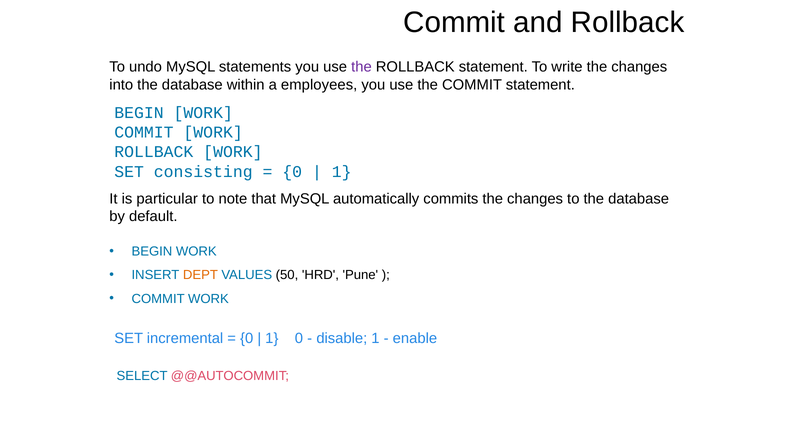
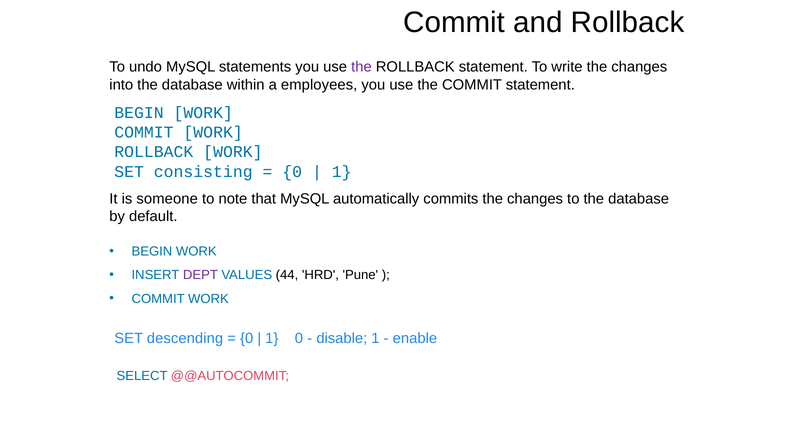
particular: particular -> someone (167, 199)
DEPT colour: orange -> purple (200, 275)
50: 50 -> 44 (287, 275)
incremental: incremental -> descending (185, 338)
